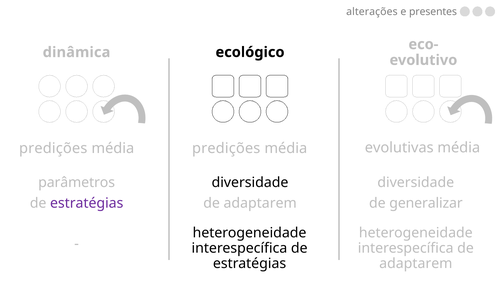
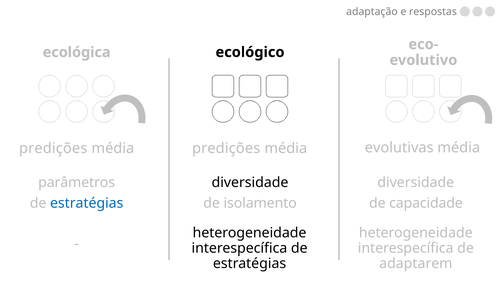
alterações: alterações -> adaptação (372, 12)
presentes: presentes -> respostas (433, 12)
dinâmica: dinâmica -> ecológica (77, 52)
estratégias colour: purple -> blue (87, 203)
adaptarem: adaptarem -> isolamento (260, 203)
generalizar: generalizar -> capacidade (426, 203)
